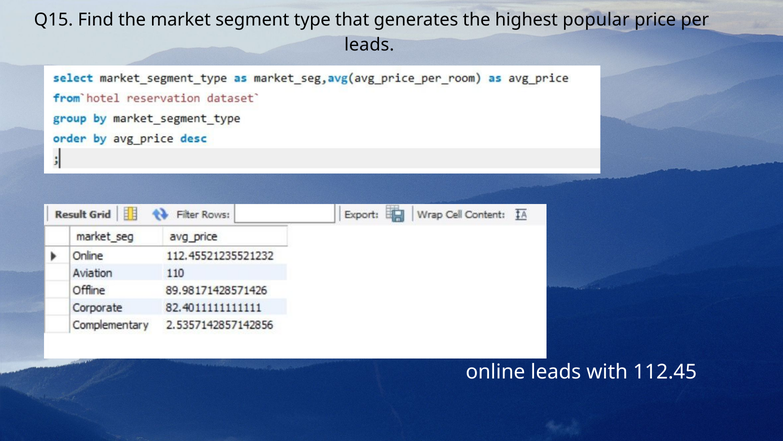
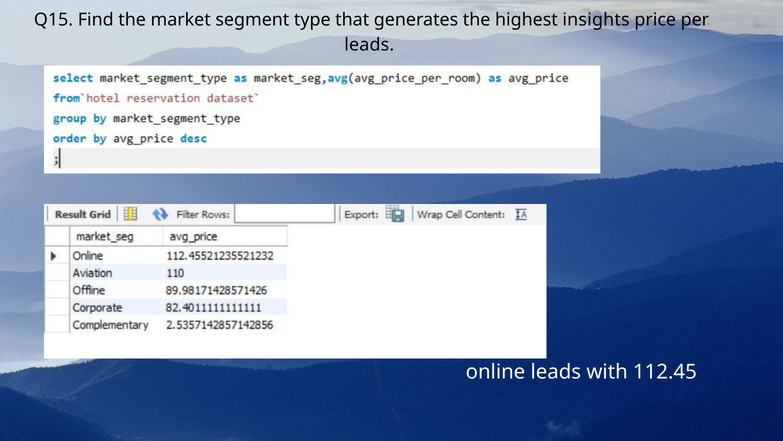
popular: popular -> insights (596, 20)
